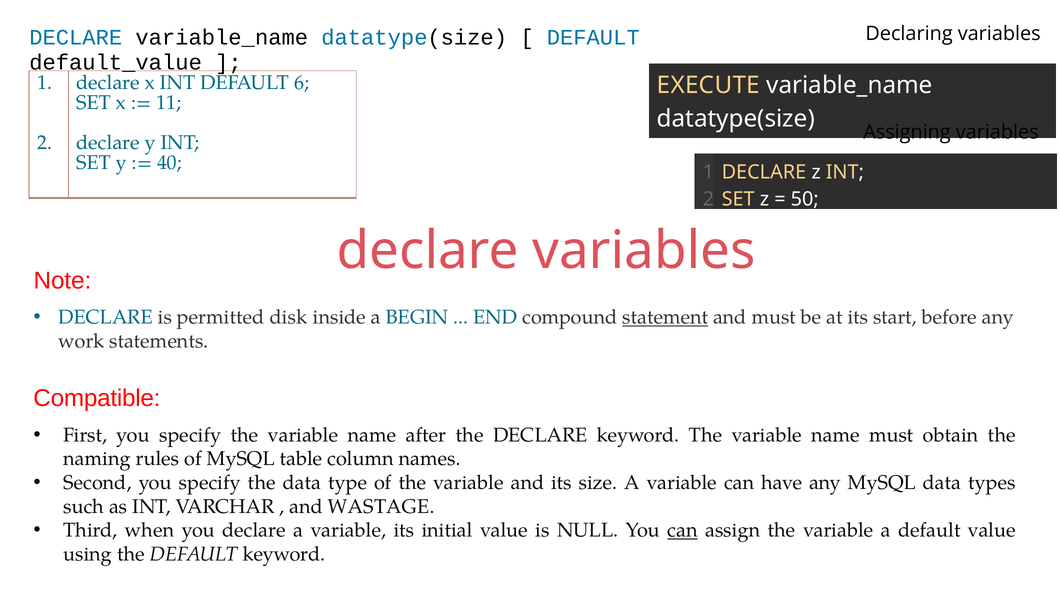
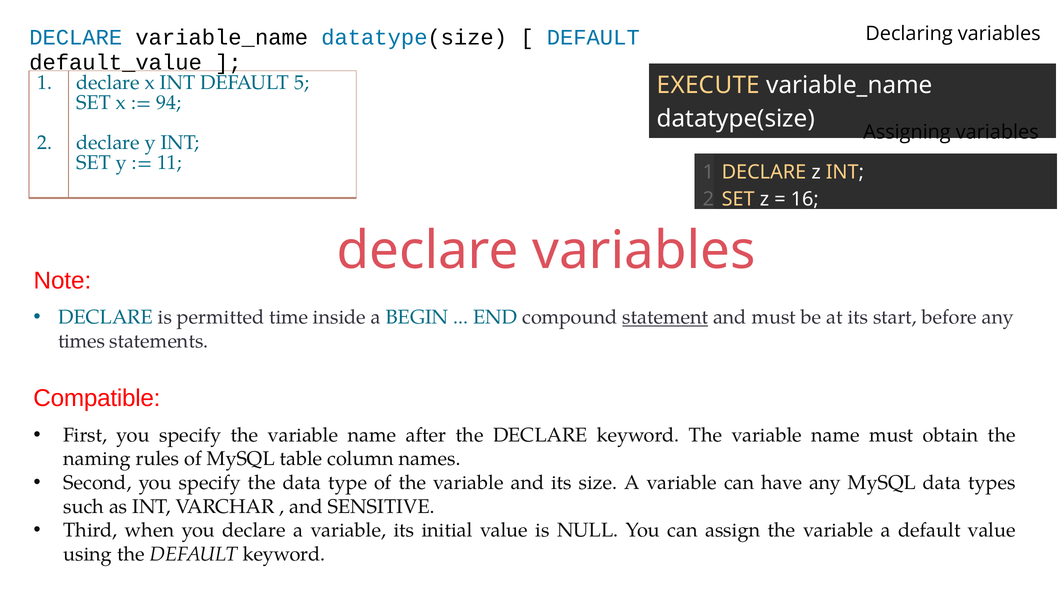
6: 6 -> 5 (302, 83)
11: 11 -> 94 (169, 103)
40: 40 -> 11 (169, 163)
50: 50 -> 16 (805, 199)
disk: disk -> time (289, 318)
work: work -> times (82, 341)
WASTAGE: WASTAGE -> SENSITIVE (381, 507)
can underline: present -> none (683, 531)
